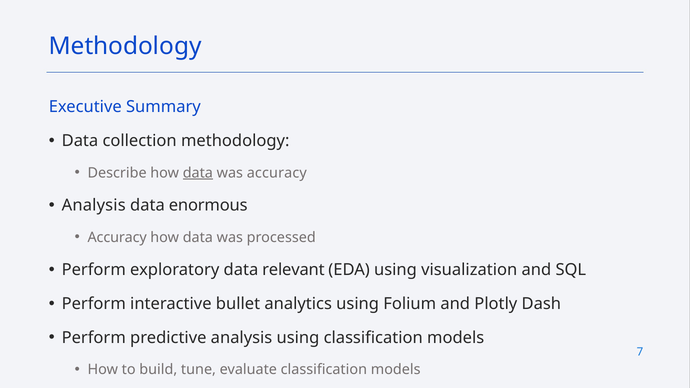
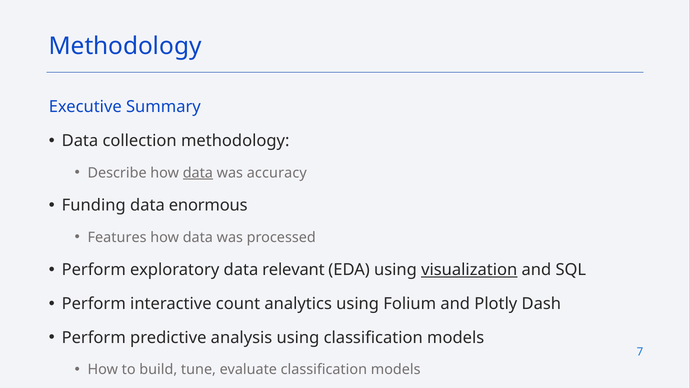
Analysis: Analysis -> Funding (94, 206)
Accuracy: Accuracy -> Features (117, 237)
visualization underline: none -> present (469, 270)
bullet: bullet -> count (238, 304)
